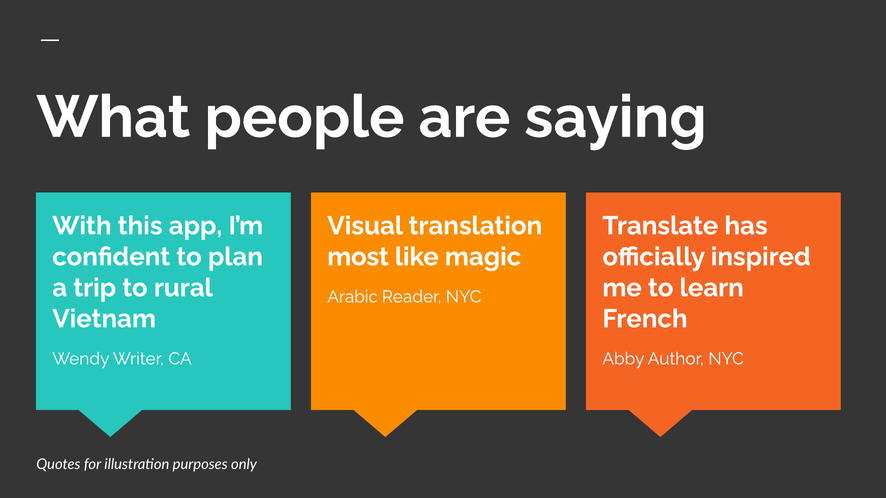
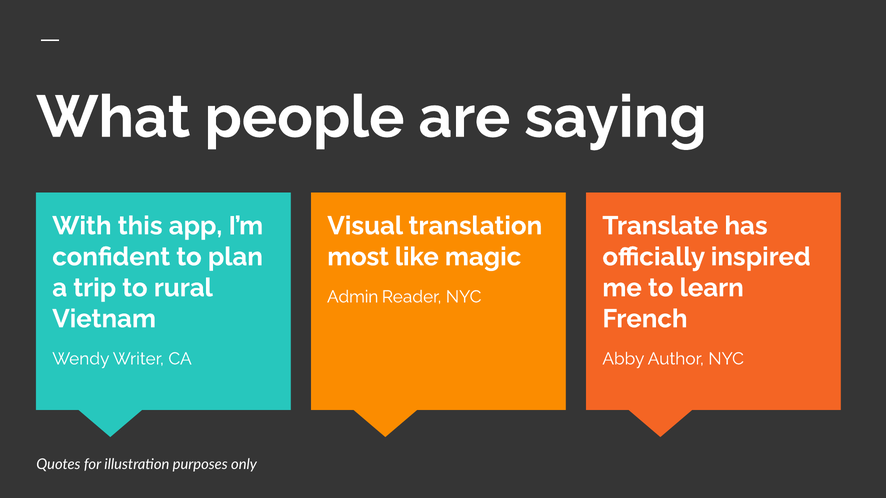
Arabic: Arabic -> Admin (353, 297)
